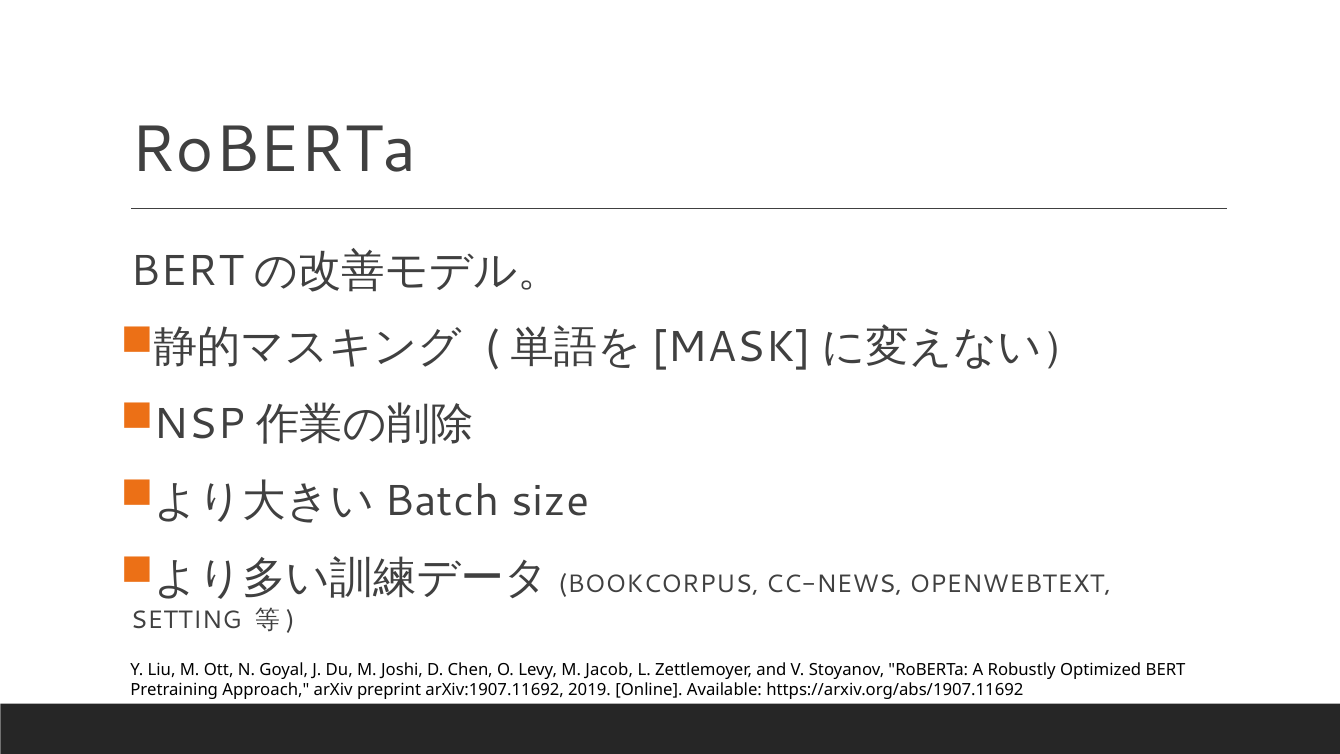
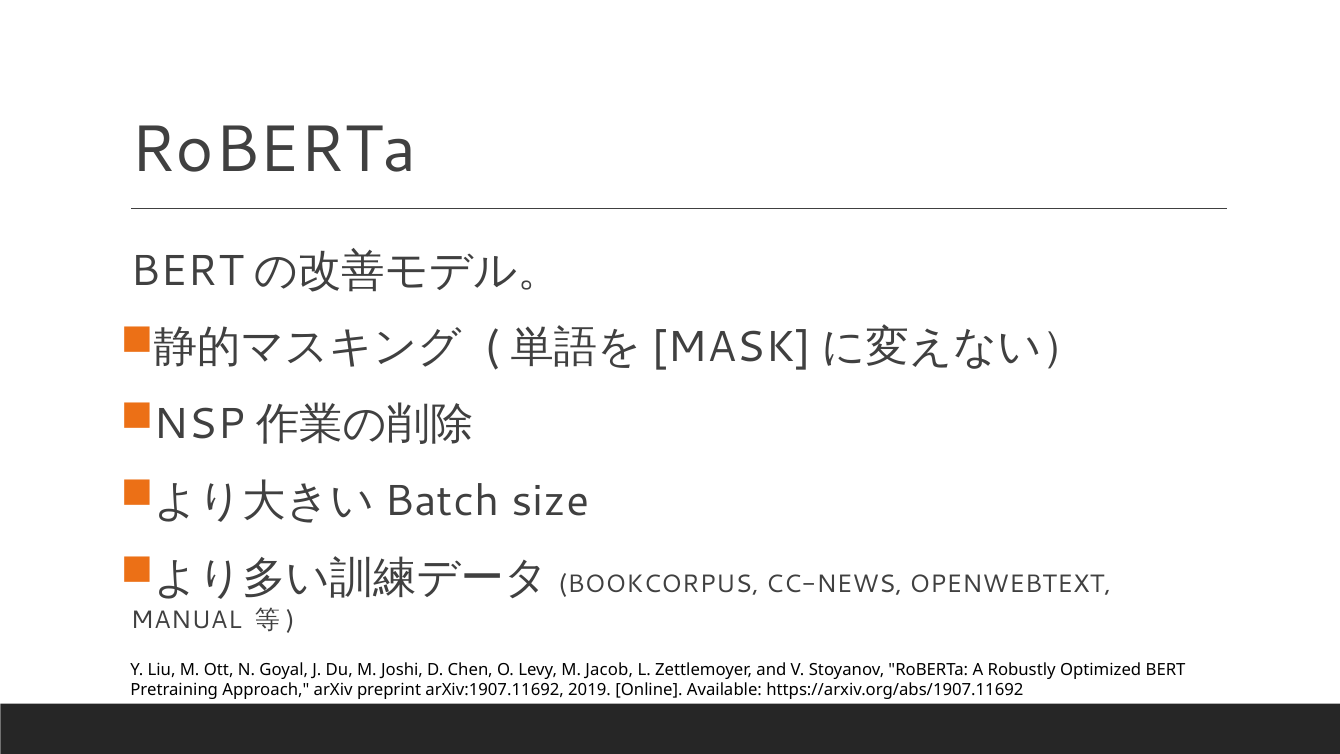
SETTING: SETTING -> MANUAL (186, 620)
